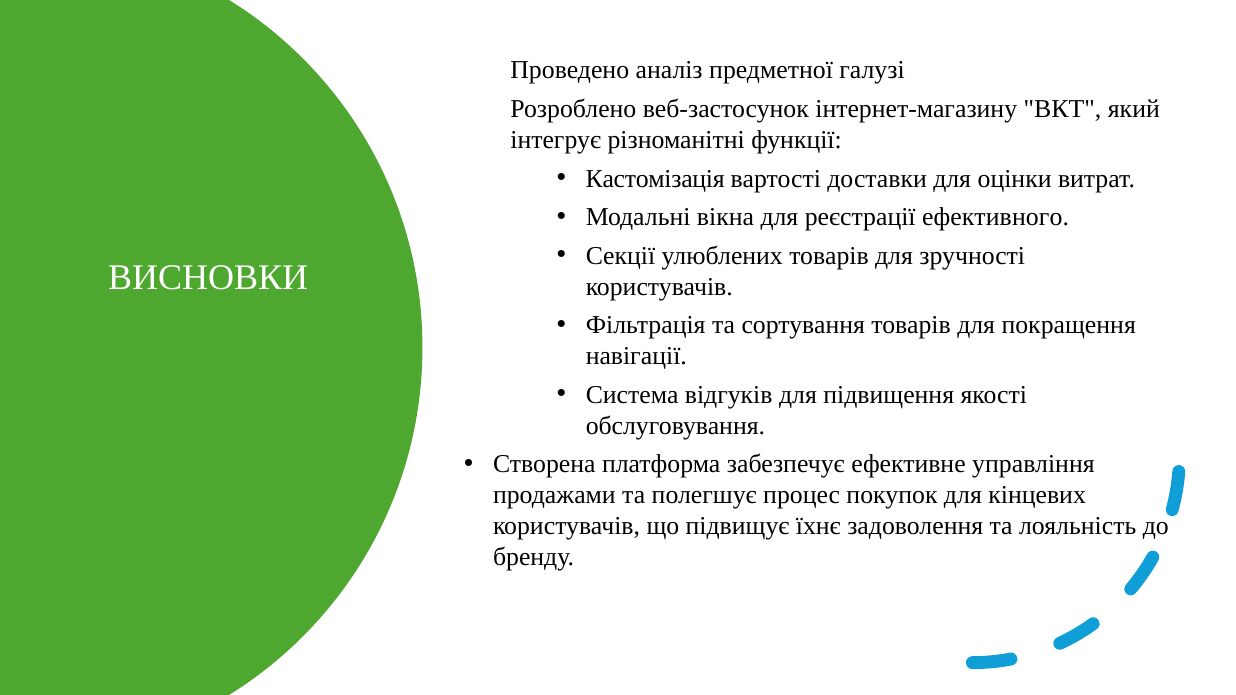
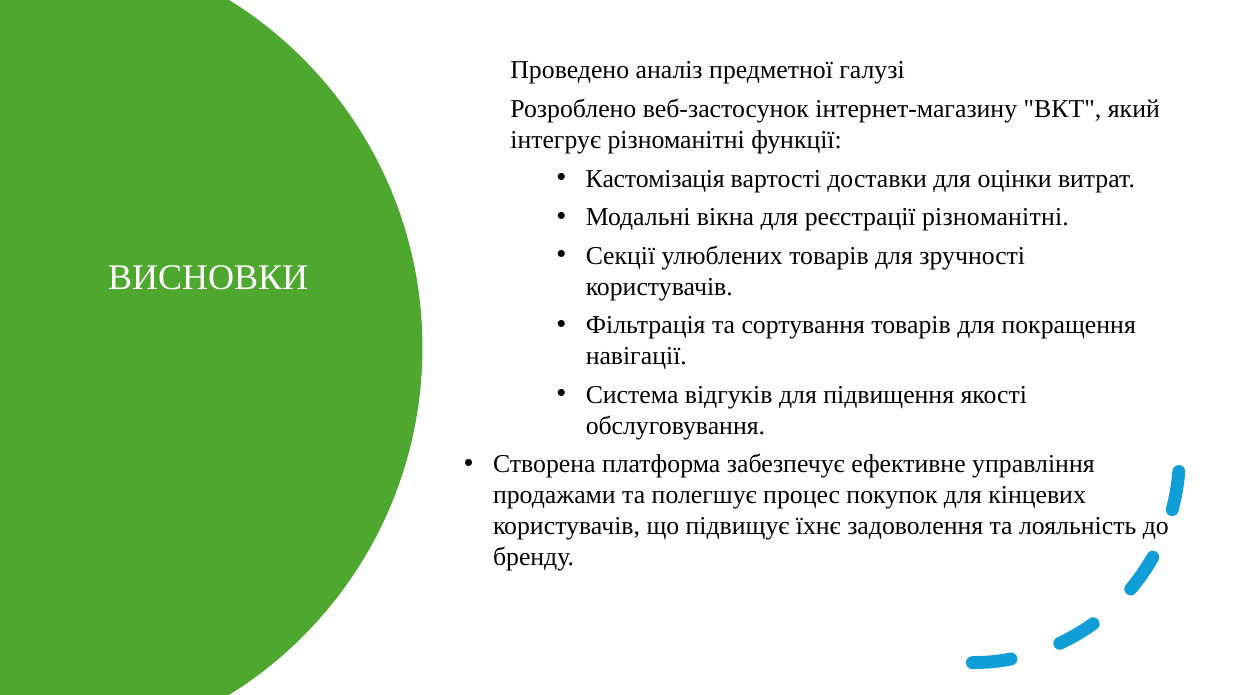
реєстрації ефективного: ефективного -> різноманітні (995, 217)
